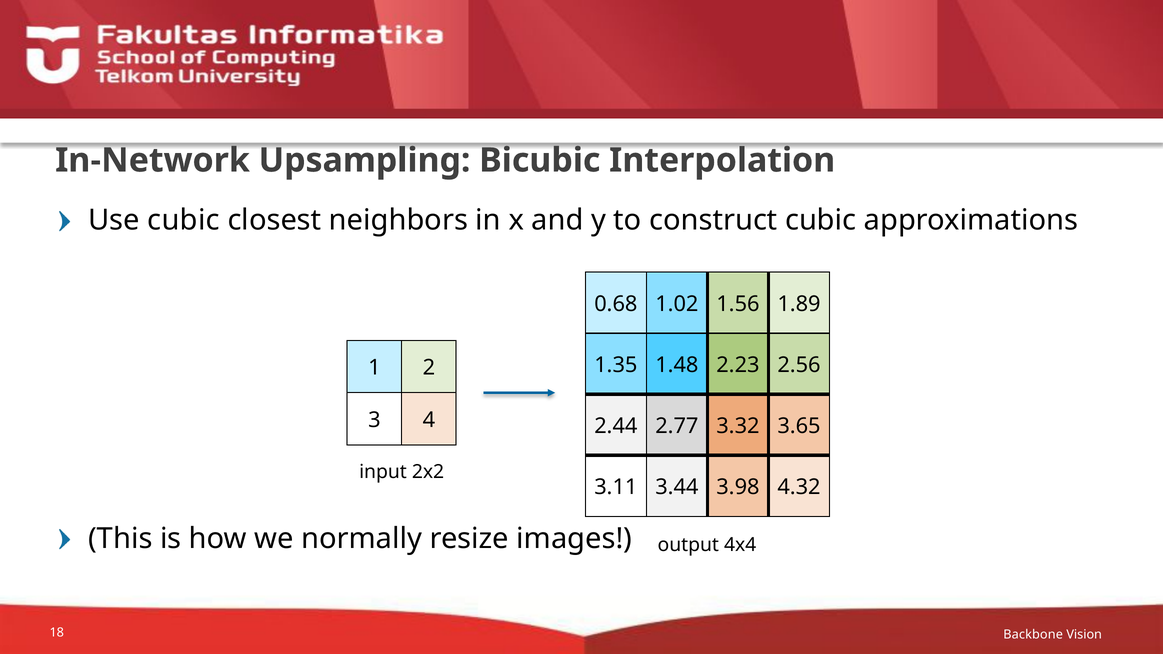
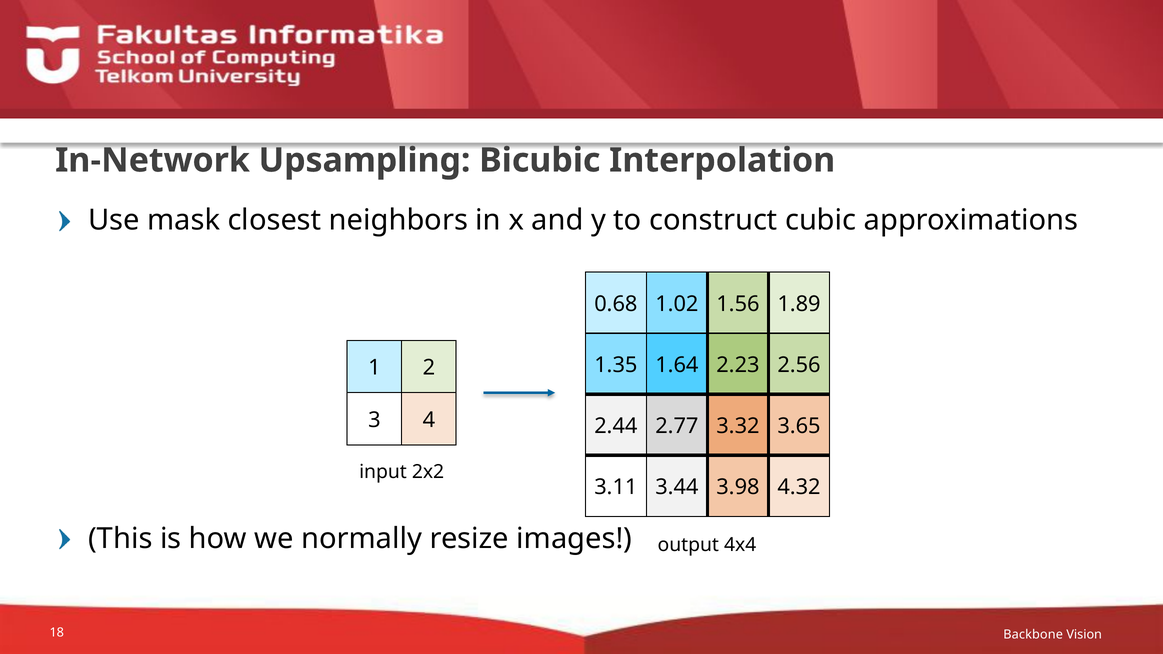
Use cubic: cubic -> mask (184, 220)
1.48: 1.48 -> 1.64 (677, 365)
